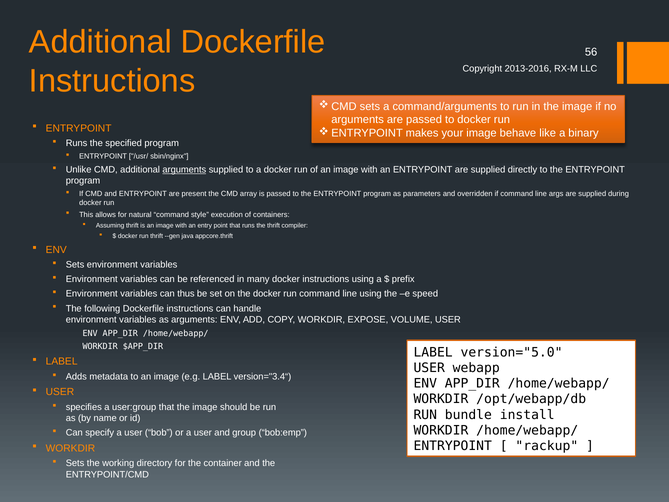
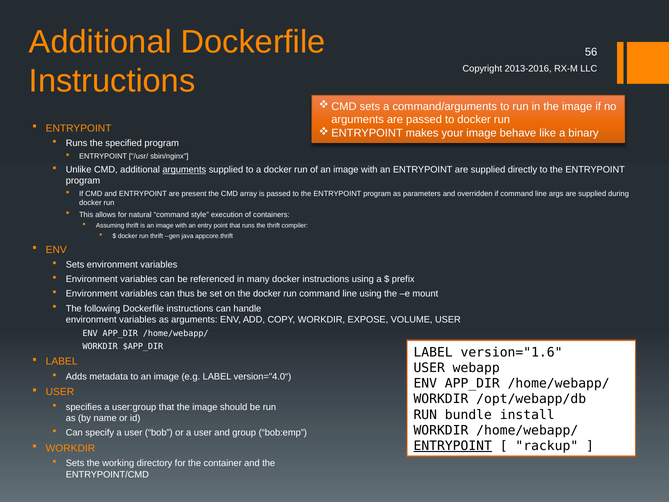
speed: speed -> mount (425, 294)
version="5.0: version="5.0 -> version="1.6 (512, 352)
version="3.4“: version="3.4“ -> version="4.0“ (262, 376)
ENTRYPOINT underline: none -> present (453, 446)
